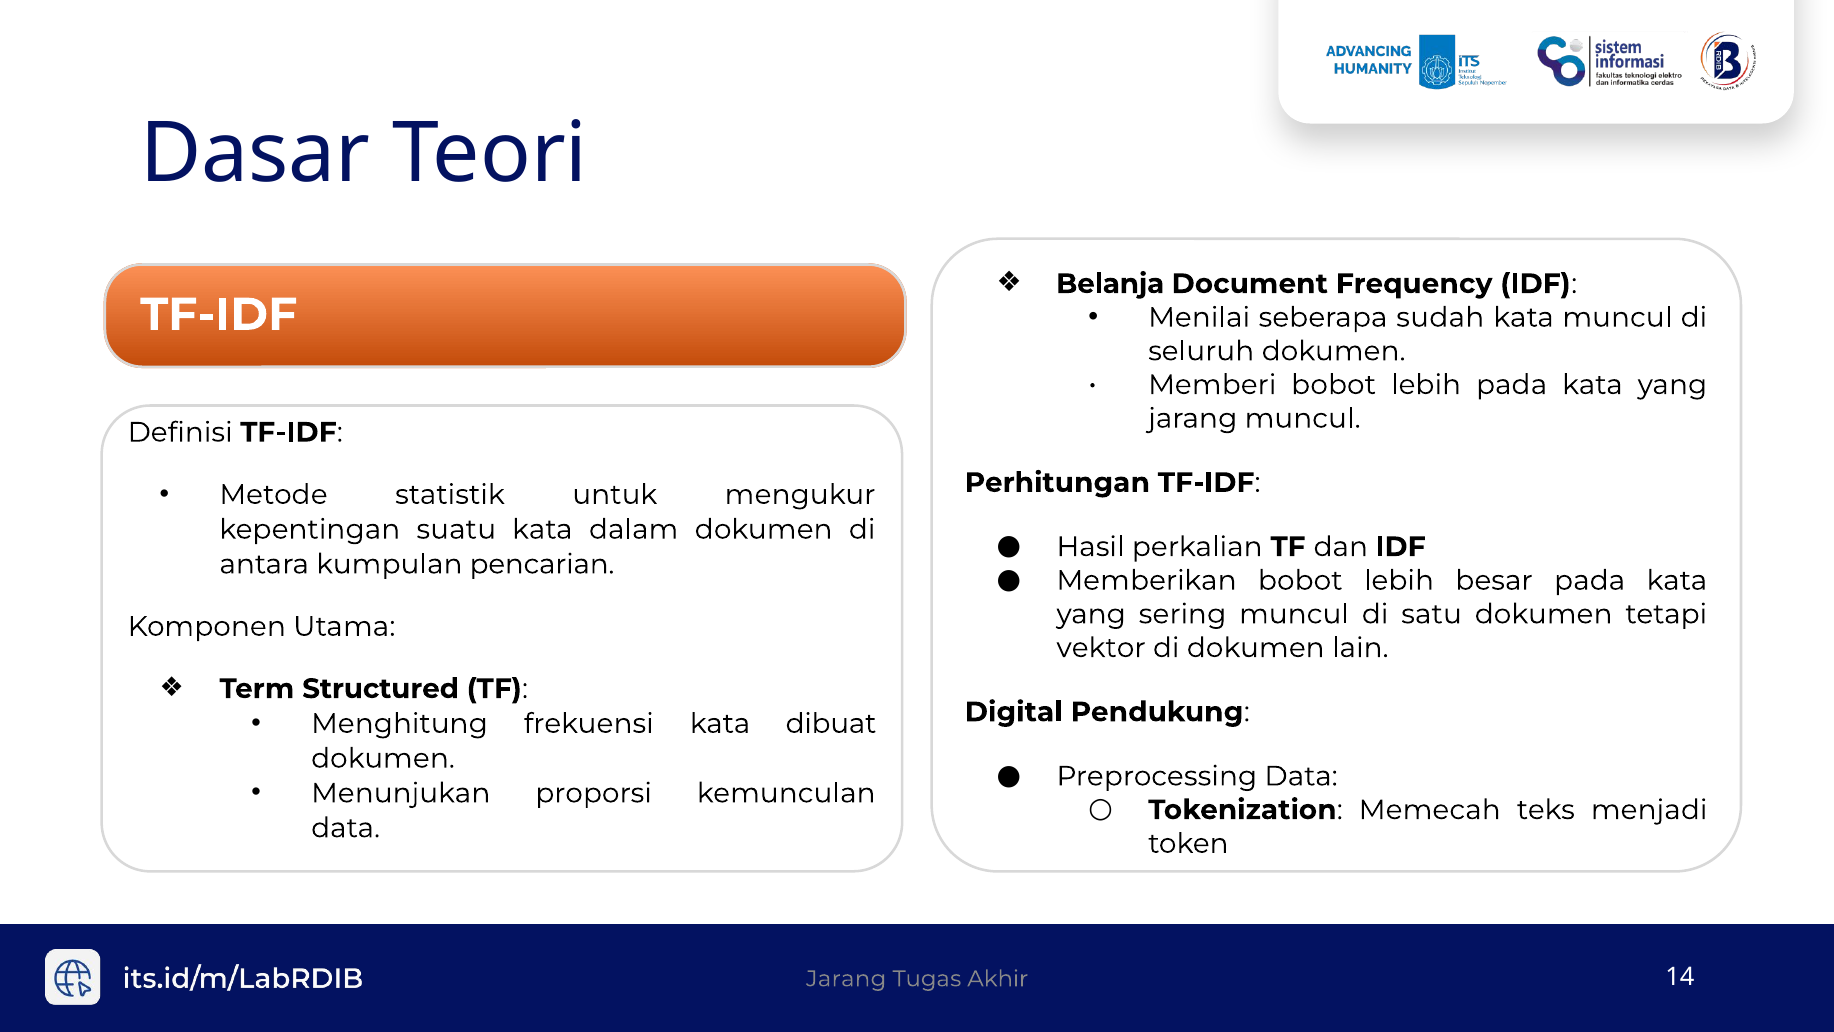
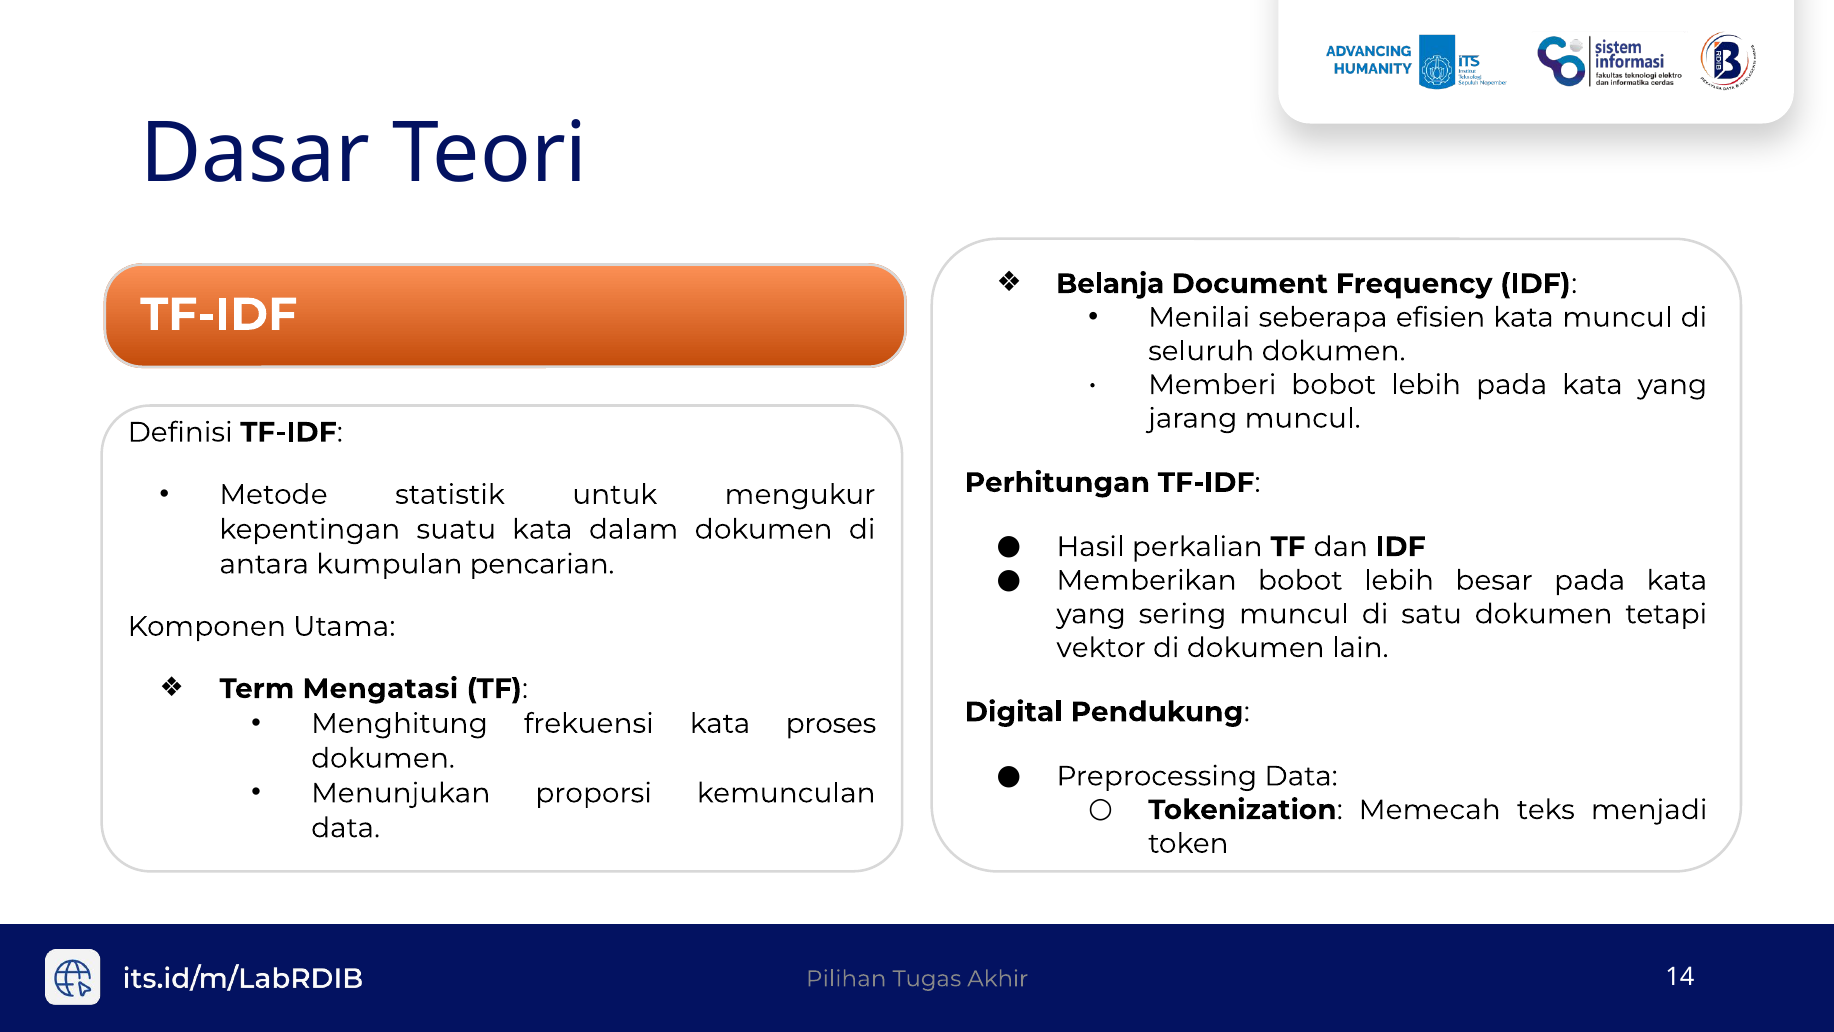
sudah: sudah -> efisien (1441, 317)
Structured: Structured -> Mengatasi (380, 689)
dibuat: dibuat -> proses (831, 723)
Jarang: Jarang -> Pilihan (846, 978)
